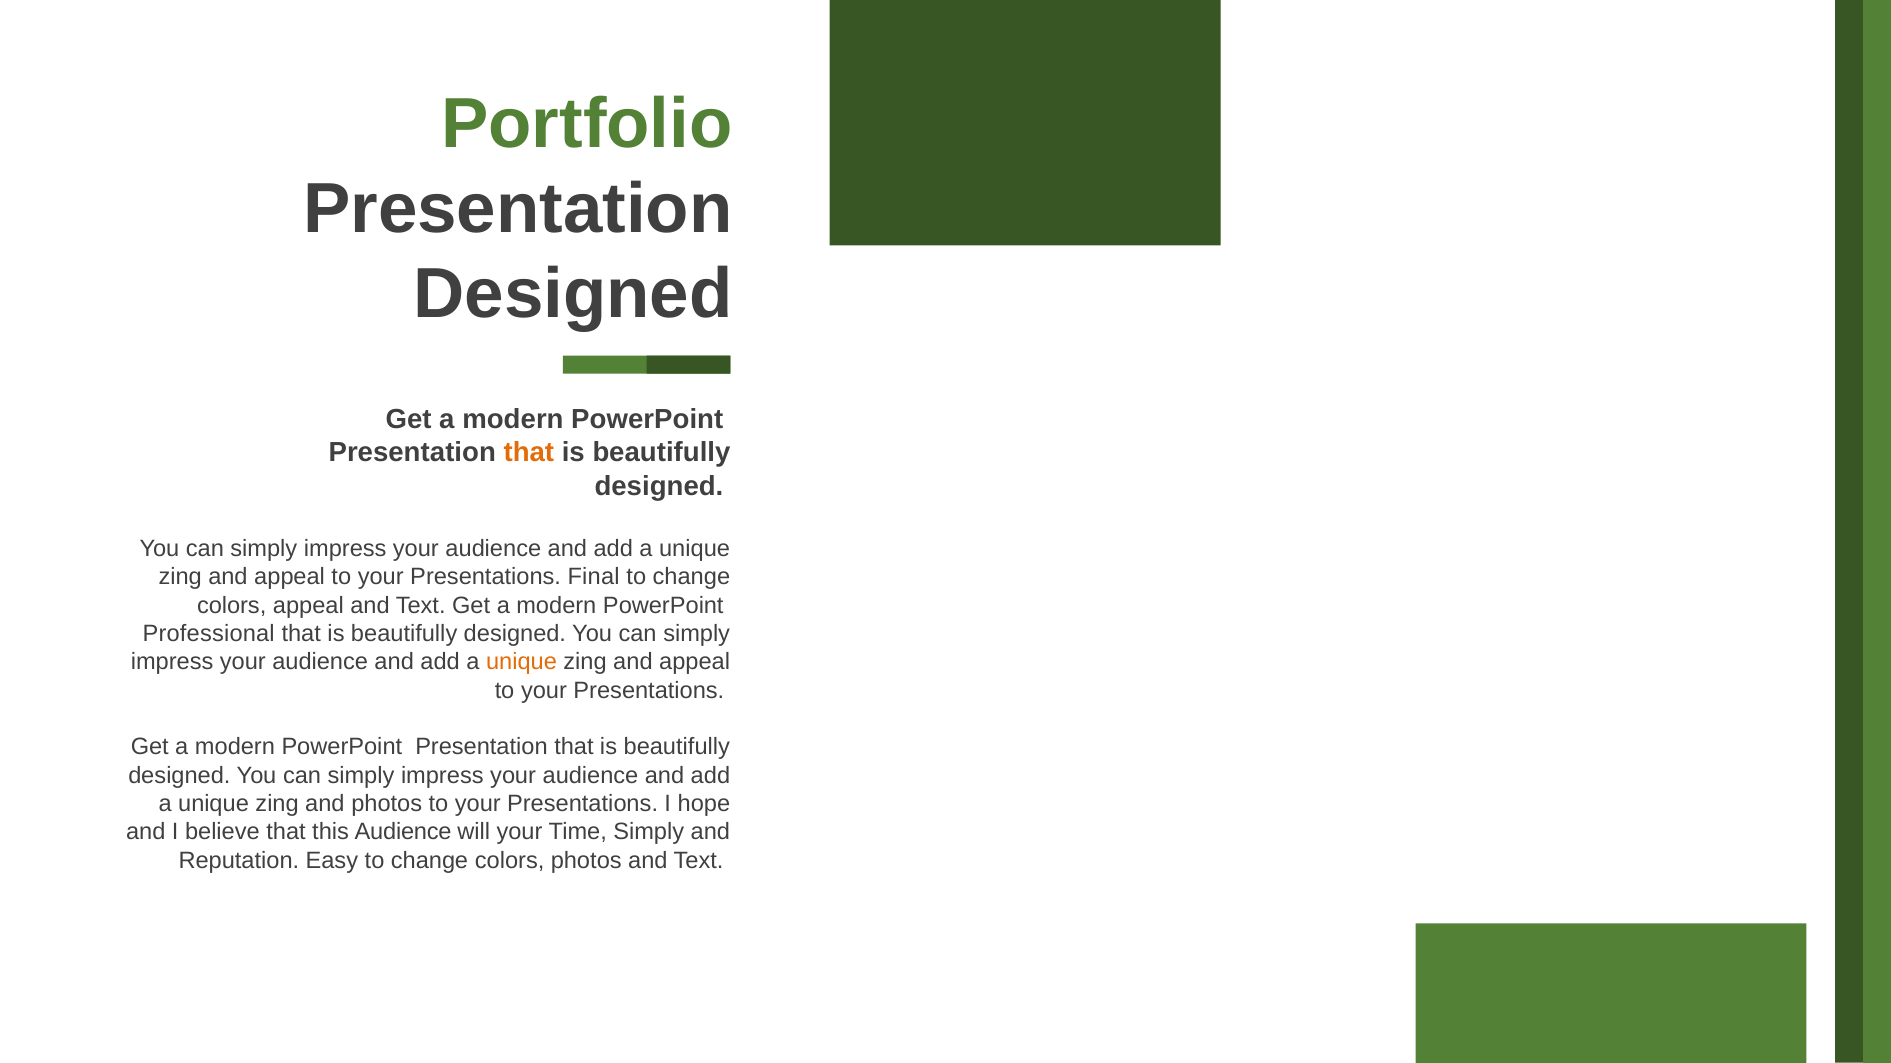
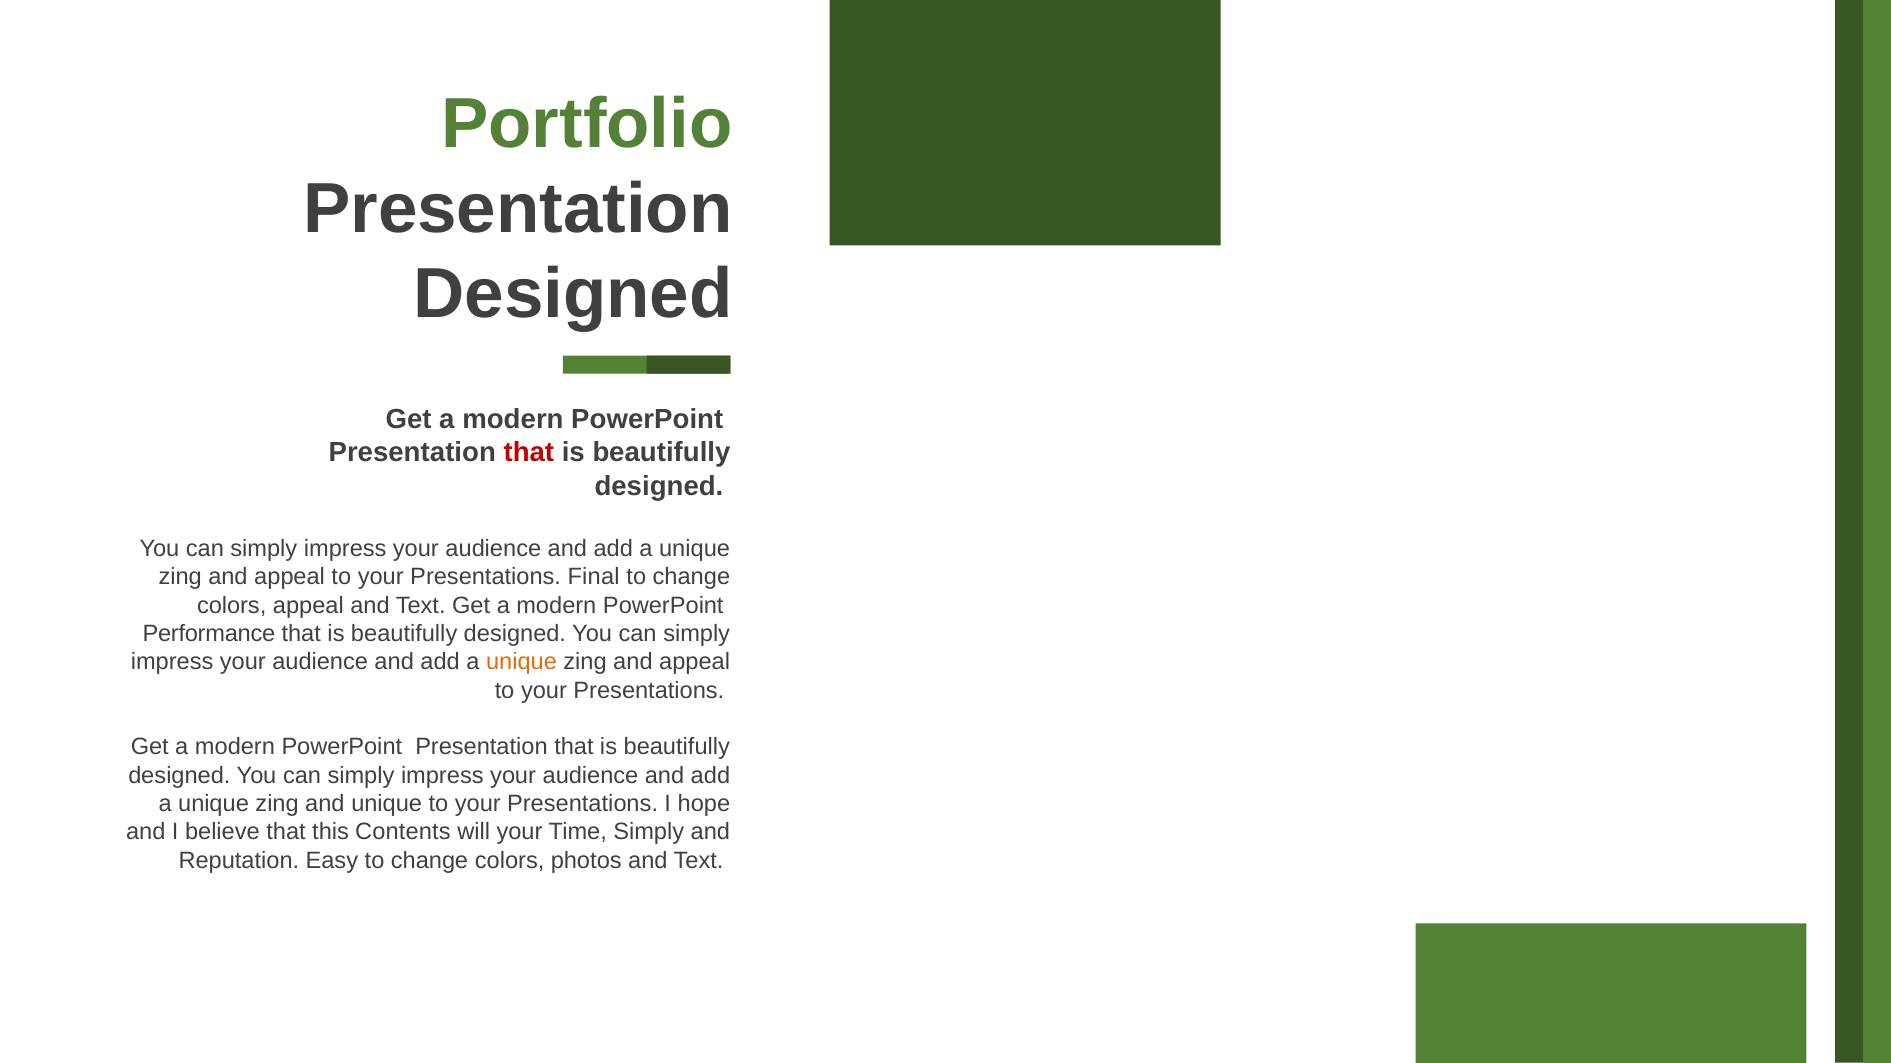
that colour: orange -> red (529, 453)
Professional: Professional -> Performance (209, 634)
and photos: photos -> unique (387, 804)
this Audience: Audience -> Contents (403, 833)
